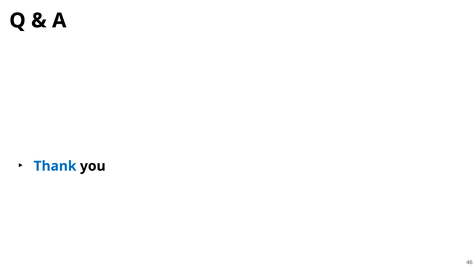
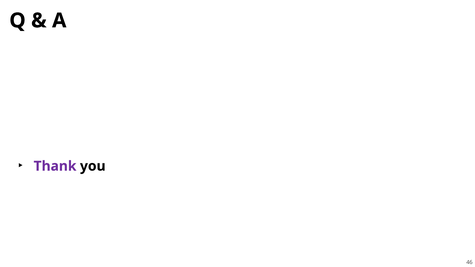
Thank colour: blue -> purple (55, 166)
